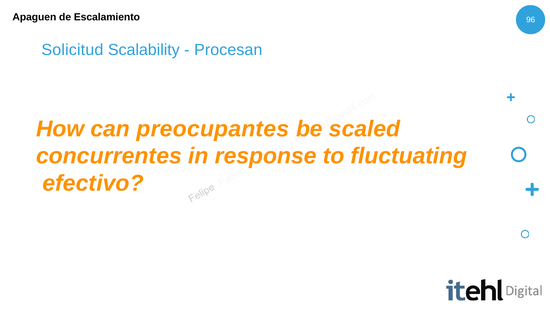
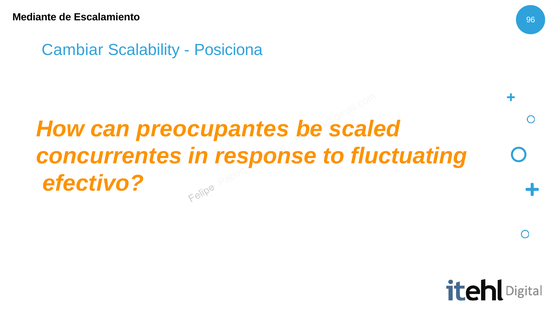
Apaguen: Apaguen -> Mediante (34, 17)
Solicitud: Solicitud -> Cambiar (72, 50)
Procesan: Procesan -> Posiciona (228, 50)
